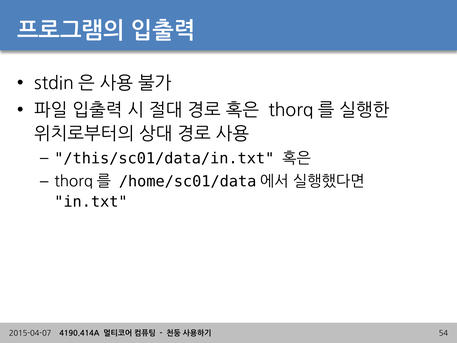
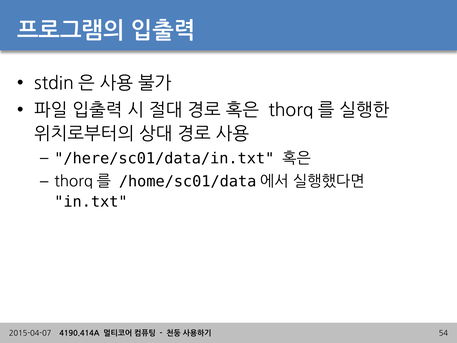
/this/sc01/data/in.txt: /this/sc01/data/in.txt -> /here/sc01/data/in.txt (164, 158)
